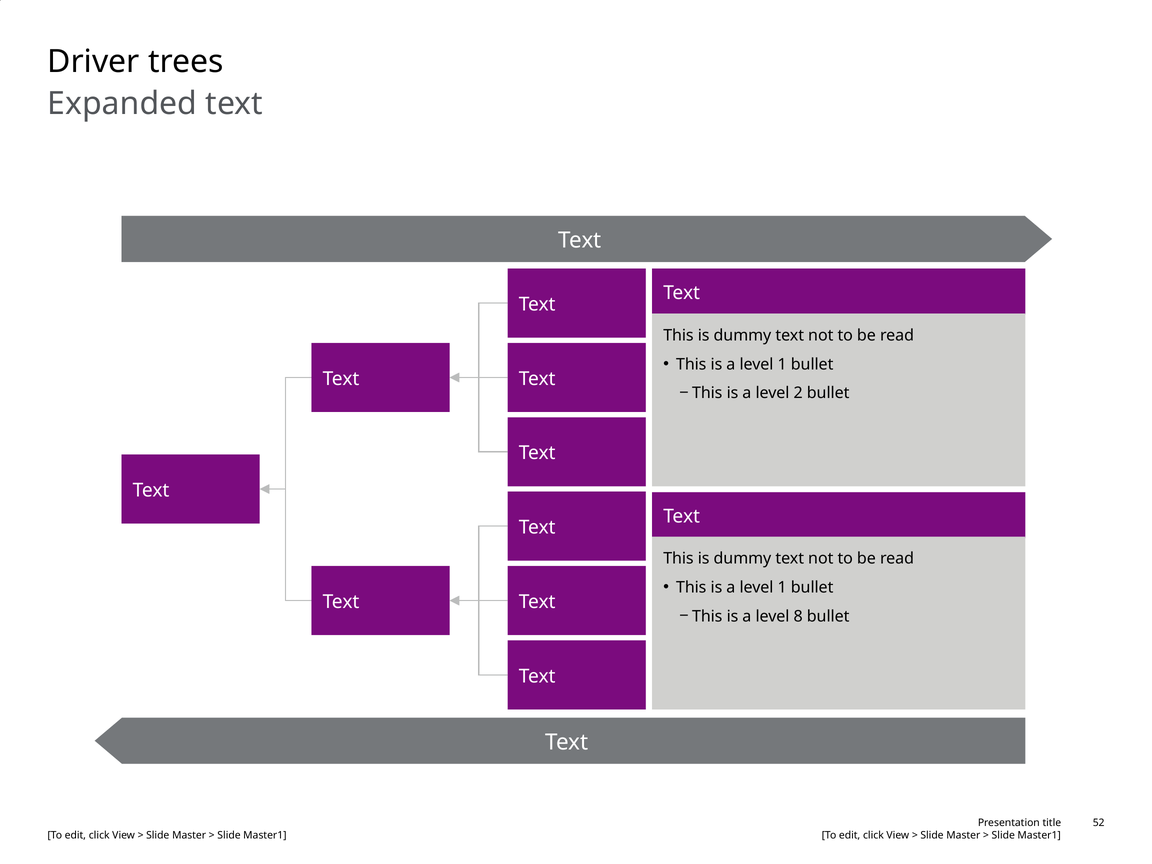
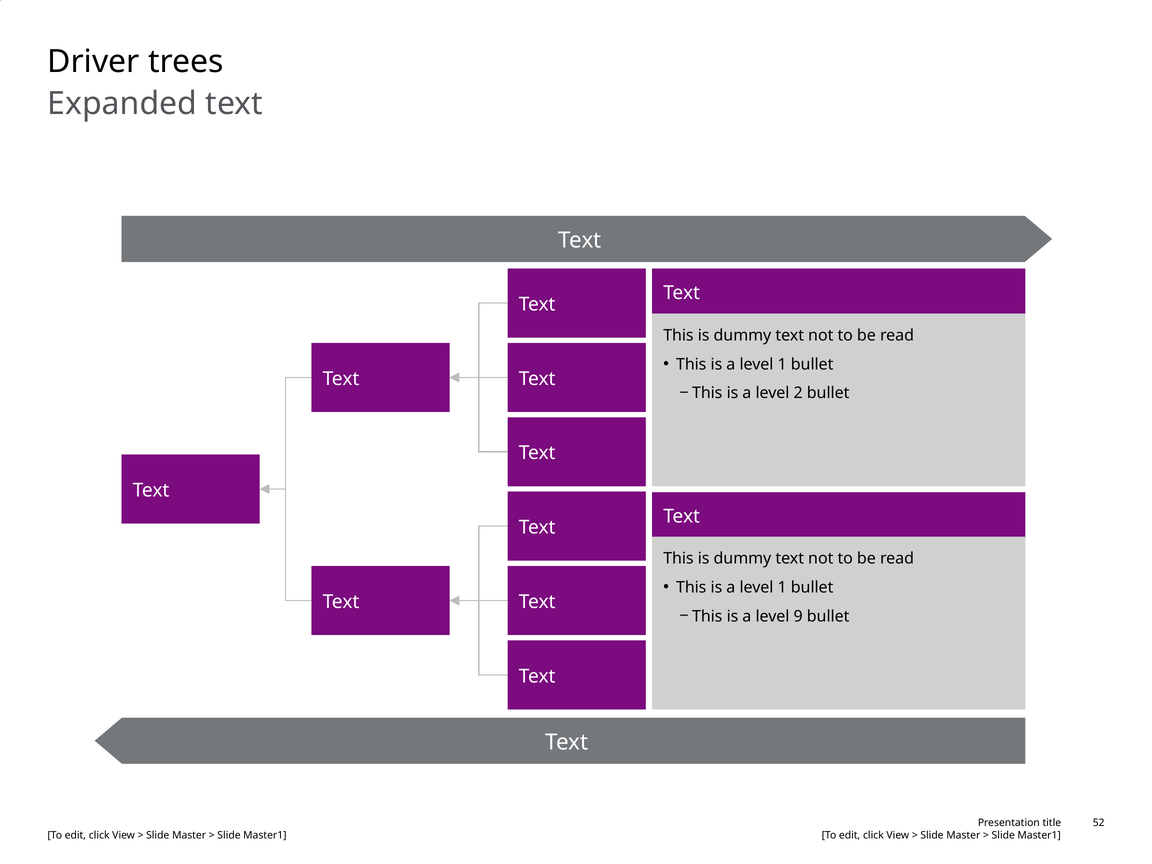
8: 8 -> 9 (798, 616)
